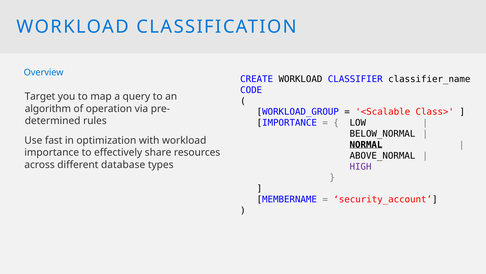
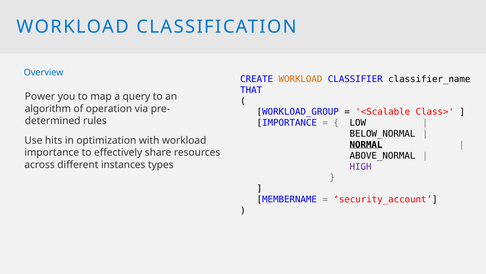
WORKLOAD colour: black -> orange (300, 79)
CODE: CODE -> THAT (251, 90)
Target: Target -> Power (40, 96)
fast: fast -> hits (54, 140)
database: database -> instances (123, 164)
